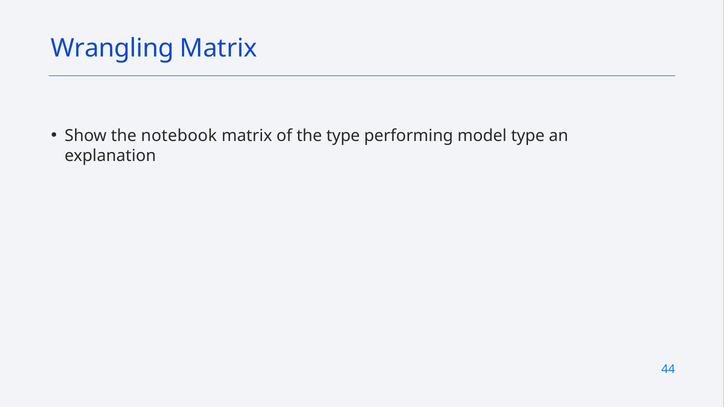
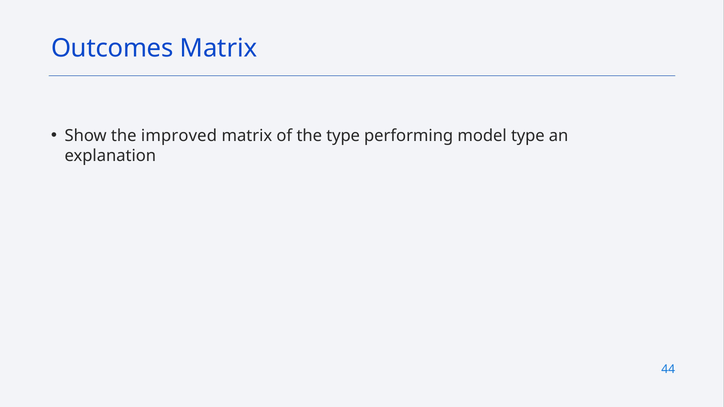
Wrangling: Wrangling -> Outcomes (112, 48)
notebook: notebook -> improved (179, 136)
